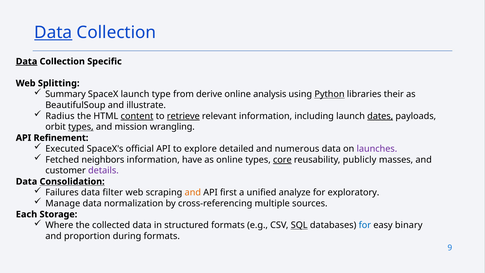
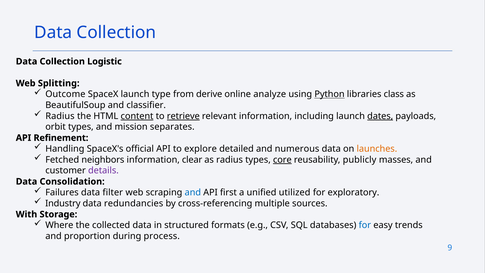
Data underline: present -> none (53, 32)
Data underline: present -> none (27, 61)
Specific: Specific -> Logistic (105, 61)
Summary: Summary -> Outcome (65, 94)
analysis: analysis -> analyze (270, 94)
their: their -> class (394, 94)
illustrate: illustrate -> classifier (146, 105)
types underline: present -> none (81, 127)
wrangling: wrangling -> separates (172, 127)
Executed: Executed -> Handling (65, 149)
launches colour: purple -> orange (377, 149)
have: have -> clear (192, 160)
as online: online -> radius (230, 160)
Consolidation underline: present -> none (72, 181)
and colour: orange -> blue (193, 192)
analyze: analyze -> utilized (295, 192)
Manage: Manage -> Industry (63, 203)
normalization: normalization -> redundancies (134, 203)
Each: Each -> With (26, 214)
SQL underline: present -> none (299, 225)
binary: binary -> trends (409, 225)
during formats: formats -> process (162, 236)
